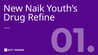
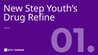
Naik: Naik -> Step (35, 9)
